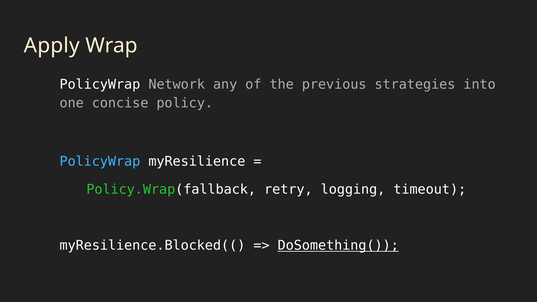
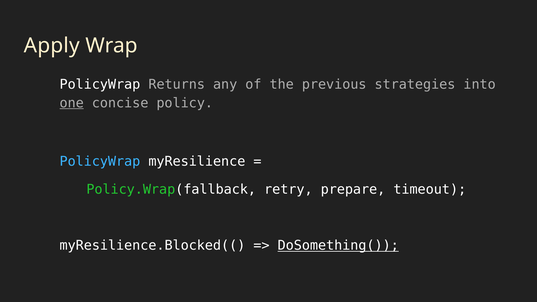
Network: Network -> Returns (177, 84)
one underline: none -> present (72, 103)
logging: logging -> prepare (353, 189)
